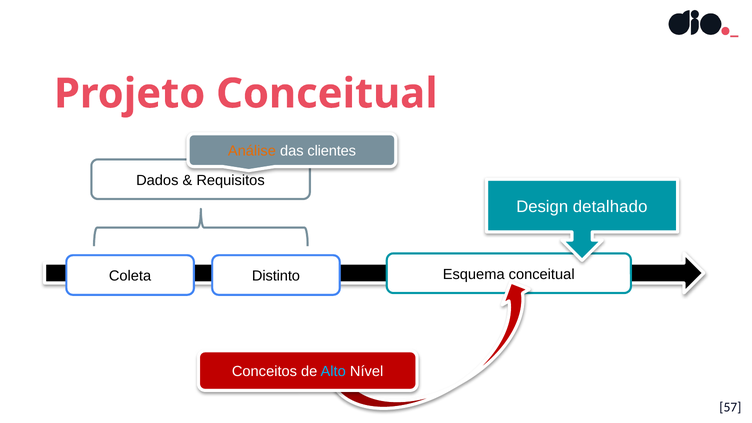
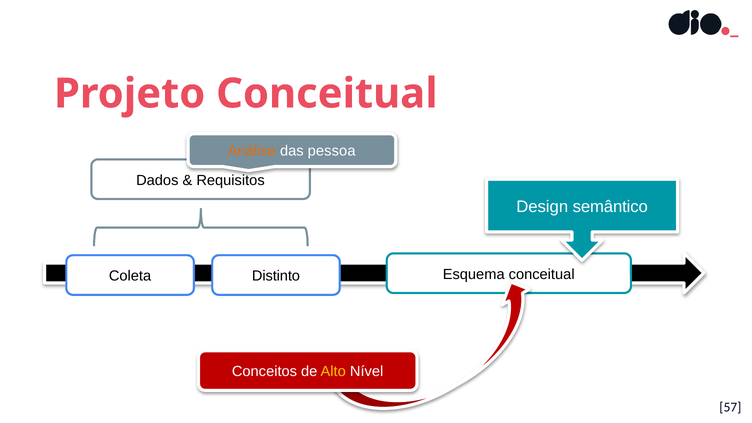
clientes: clientes -> pessoa (332, 151)
detalhado: detalhado -> semântico (610, 207)
Alto colour: light blue -> yellow (333, 372)
